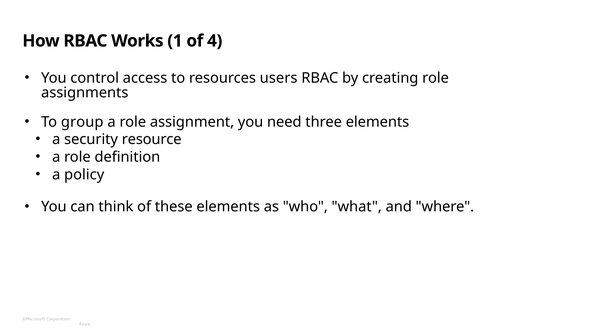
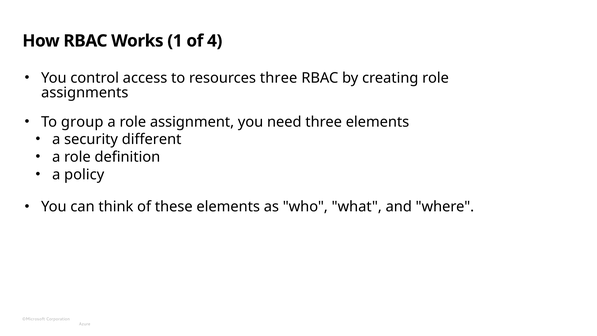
resources users: users -> three (279, 78)
resource: resource -> different (152, 139)
